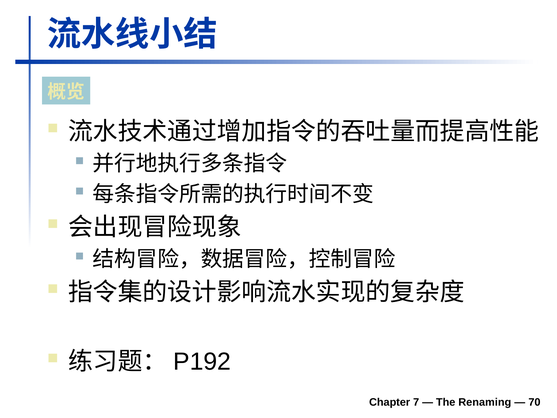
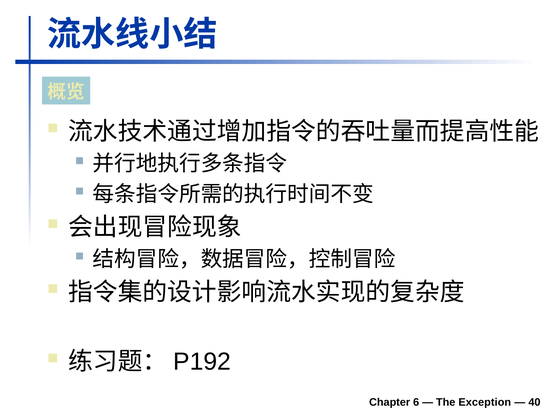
7: 7 -> 6 (416, 402)
Renaming: Renaming -> Exception (485, 402)
70: 70 -> 40 (534, 402)
